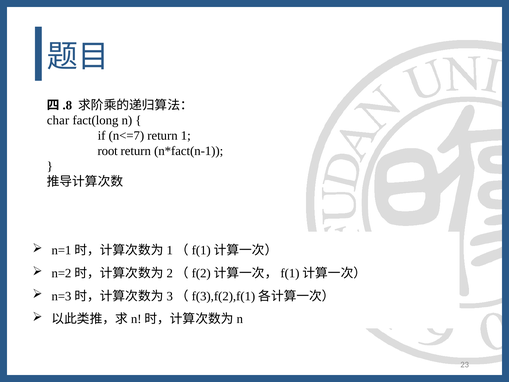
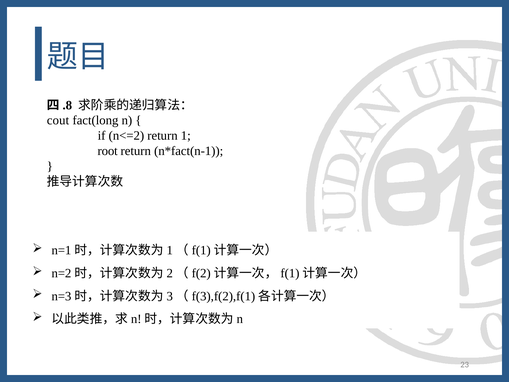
char: char -> cout (58, 120)
n<=7: n<=7 -> n<=2 (126, 136)
